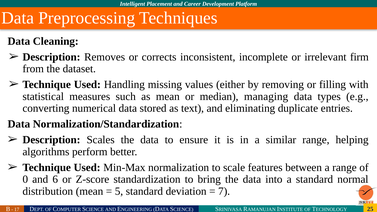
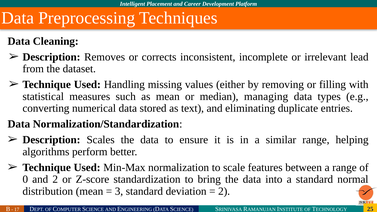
firm: firm -> lead (359, 57)
and 6: 6 -> 2 (55, 179)
5: 5 -> 3 (119, 191)
7: 7 -> 2 (224, 191)
